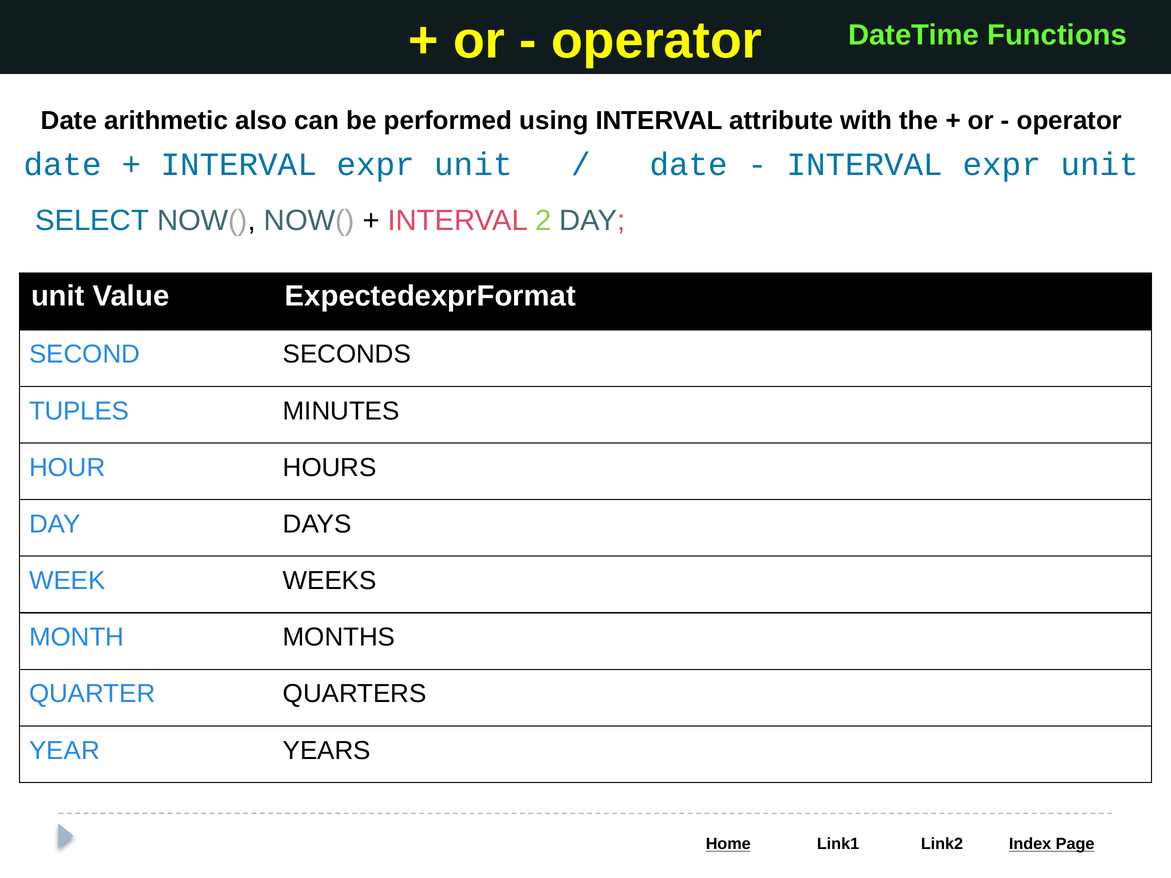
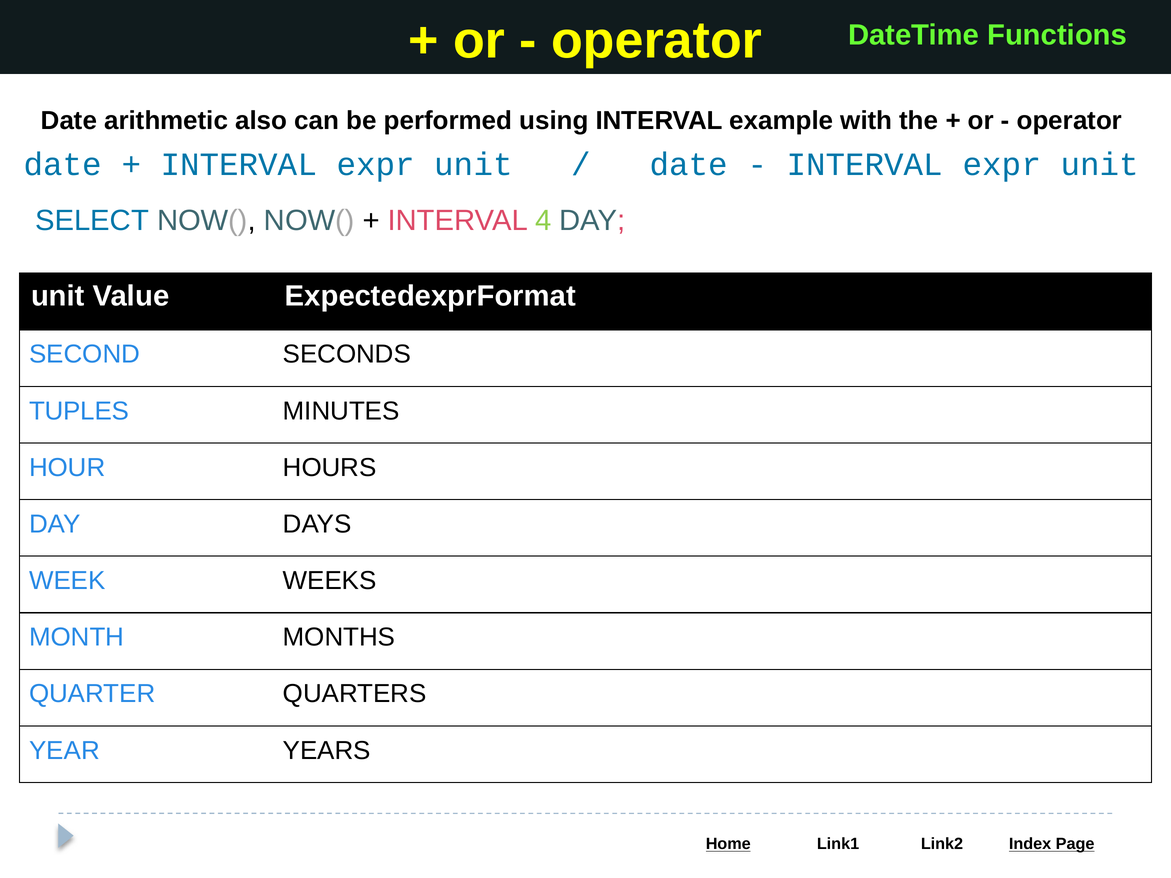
attribute: attribute -> example (781, 121)
2: 2 -> 4 (543, 220)
